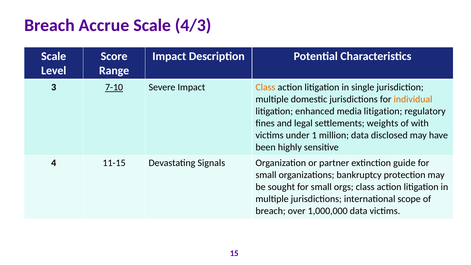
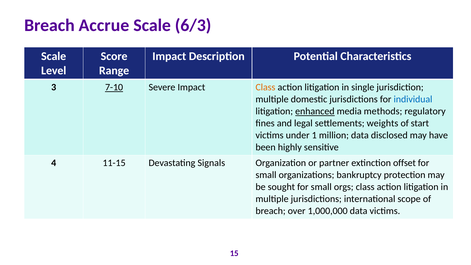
4/3: 4/3 -> 6/3 (193, 25)
individual colour: orange -> blue (413, 99)
enhanced underline: none -> present (315, 111)
media litigation: litigation -> methods (383, 111)
with: with -> start (420, 123)
guide: guide -> offset (404, 163)
